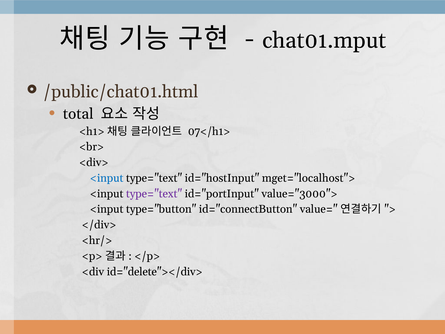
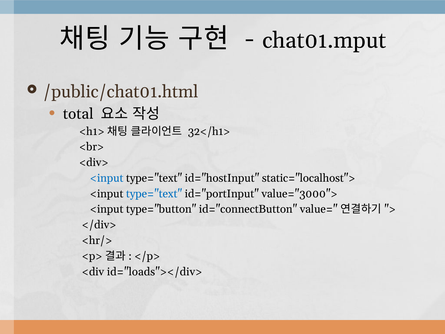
07</h1>: 07</h1> -> 32</h1> (209, 131)
mget="localhost">: mget="localhost"> -> static="localhost"> (309, 178)
type="text colour: purple -> blue (154, 194)
id="delete"></div>: id="delete"></div> -> id="loads"></div> (155, 271)
